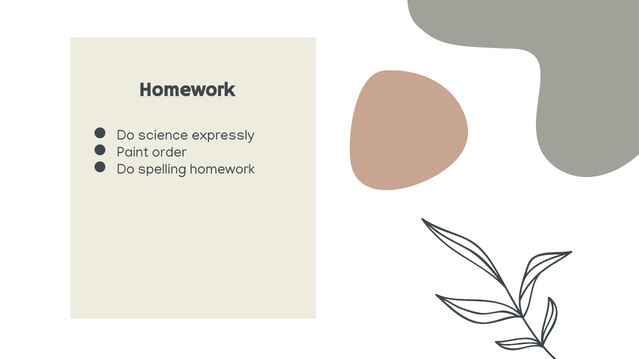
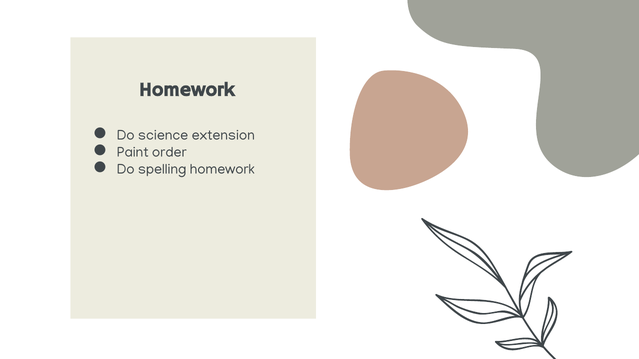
expressly: expressly -> extension (223, 135)
